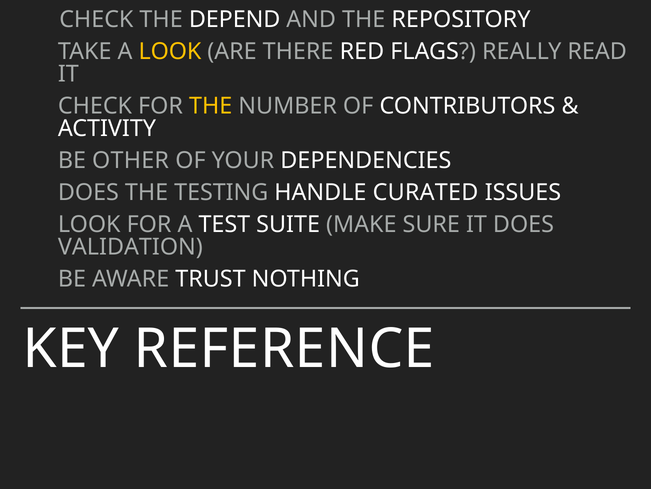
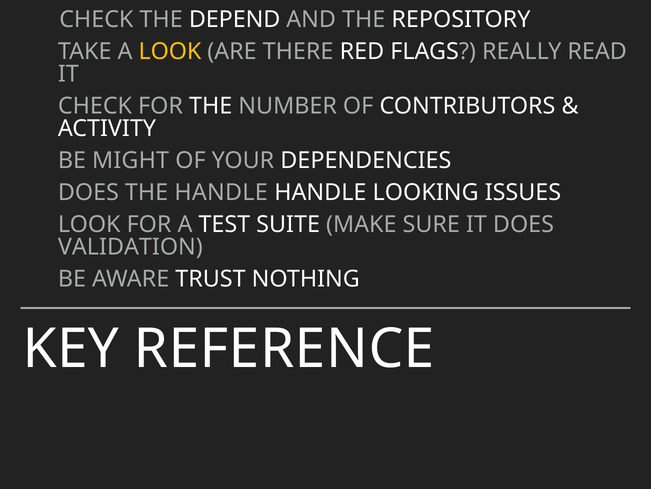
THE colour: yellow -> white (211, 106)
OTHER: OTHER -> MIGHT (131, 160)
THE TESTING: TESTING -> HANDLE (221, 192)
CURATED: CURATED -> LOOKING (426, 192)
